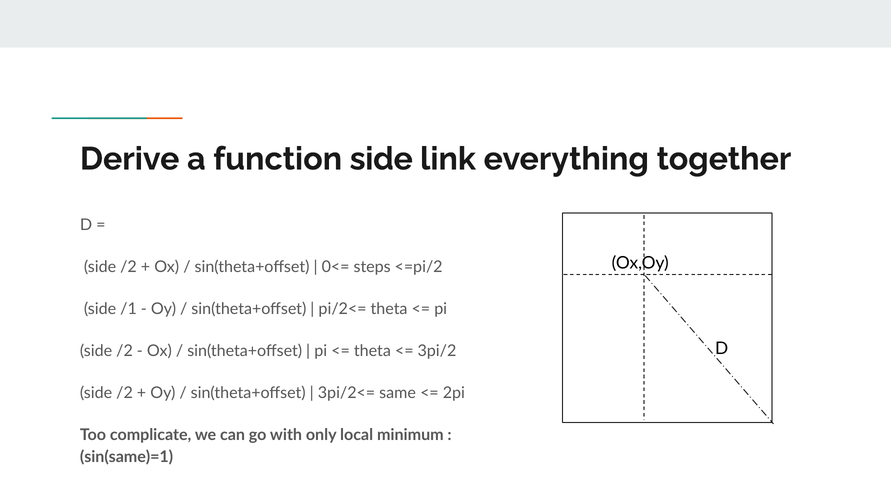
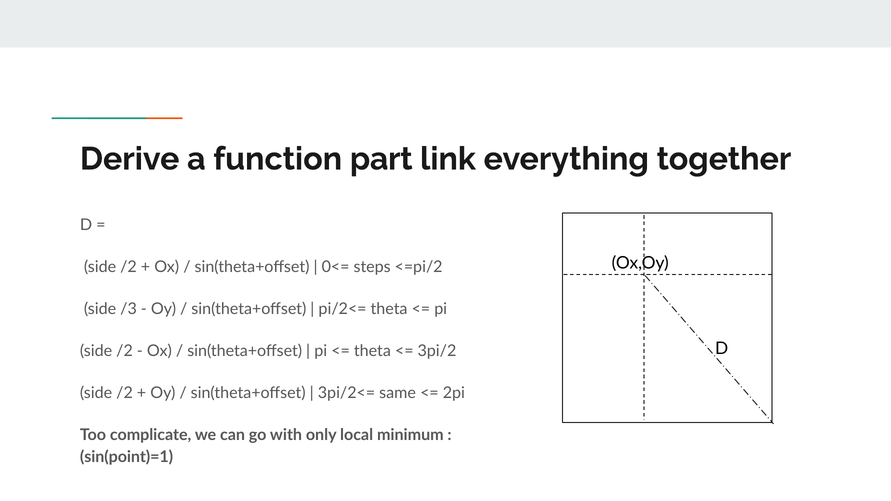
function side: side -> part (381, 159)
/1: /1 -> /3 (129, 309)
sin(same)=1: sin(same)=1 -> sin(point)=1 (127, 457)
